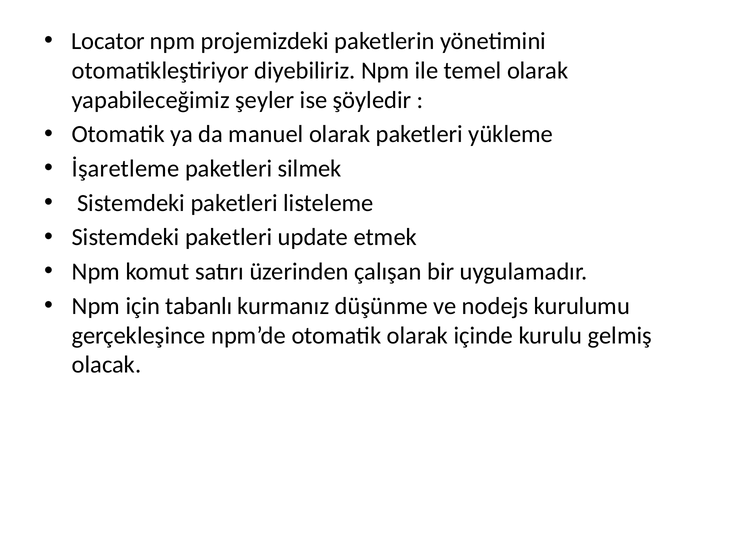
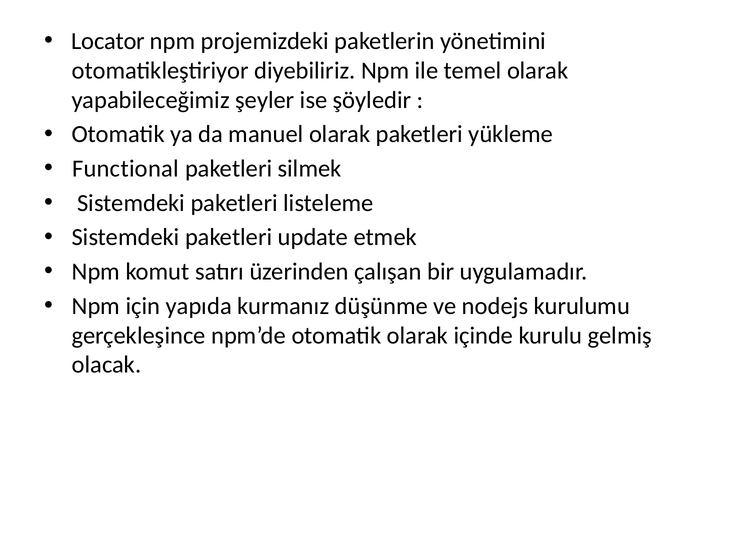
İşaretleme: İşaretleme -> Functional (126, 169)
tabanlı: tabanlı -> yapıda (199, 306)
